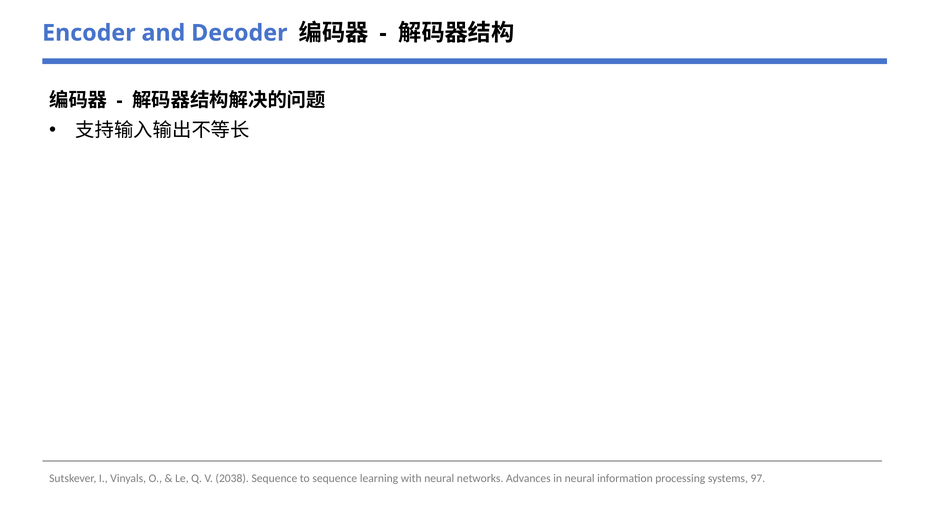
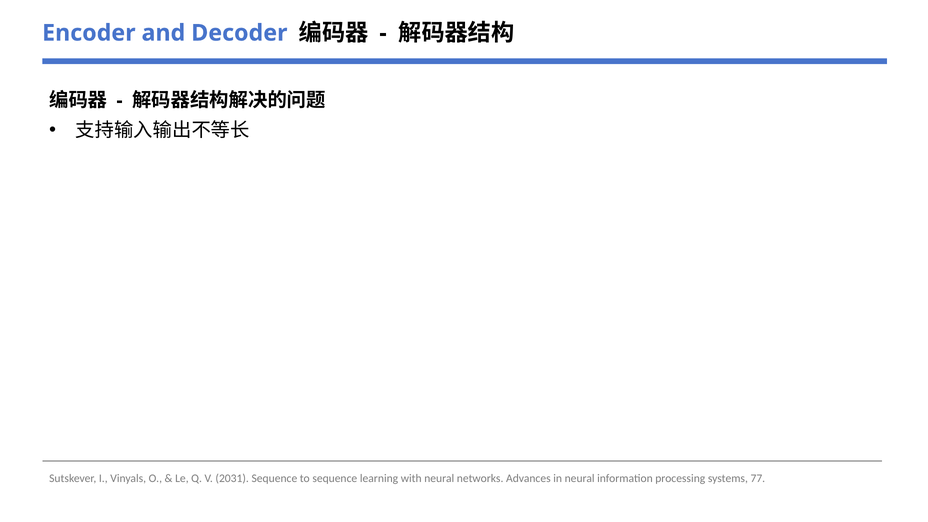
2038: 2038 -> 2031 (232, 478)
97: 97 -> 77 (758, 478)
